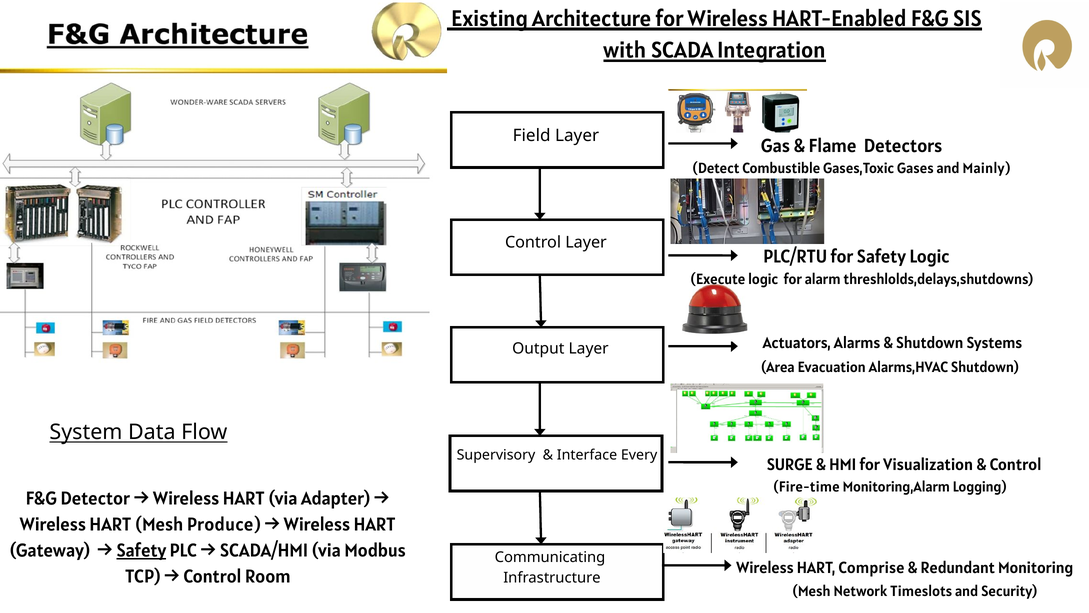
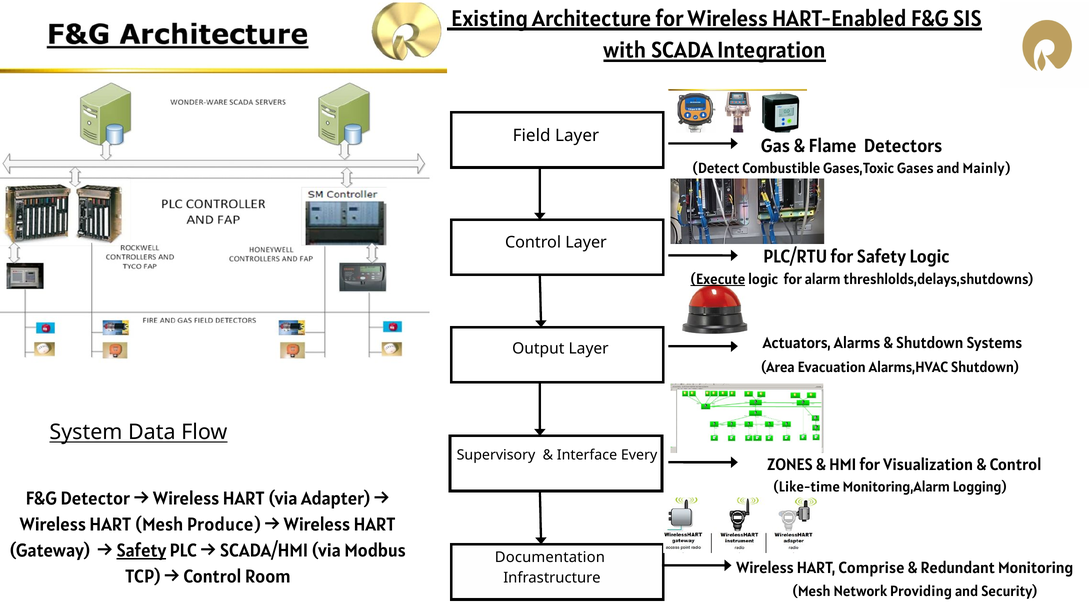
Execute underline: none -> present (718, 279)
SURGE: SURGE -> ZONES (790, 464)
Fire-time: Fire-time -> Like-time (807, 487)
Communicating: Communicating -> Documentation (550, 557)
Timeslots: Timeslots -> Providing (921, 591)
